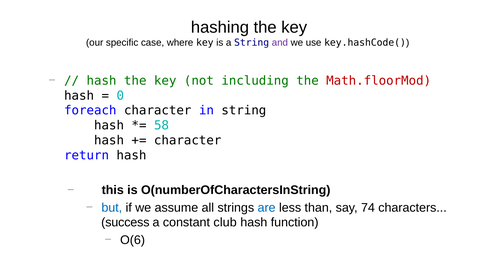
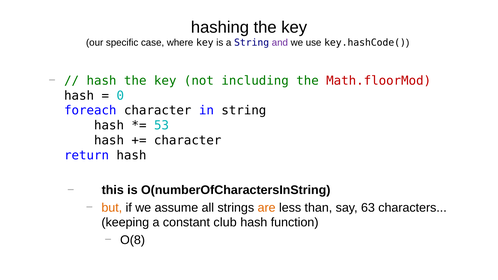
58: 58 -> 53 (161, 126)
but colour: blue -> orange (112, 208)
are colour: blue -> orange (267, 208)
74: 74 -> 63 (368, 208)
success: success -> keeping (125, 223)
O(6: O(6 -> O(8 (133, 240)
